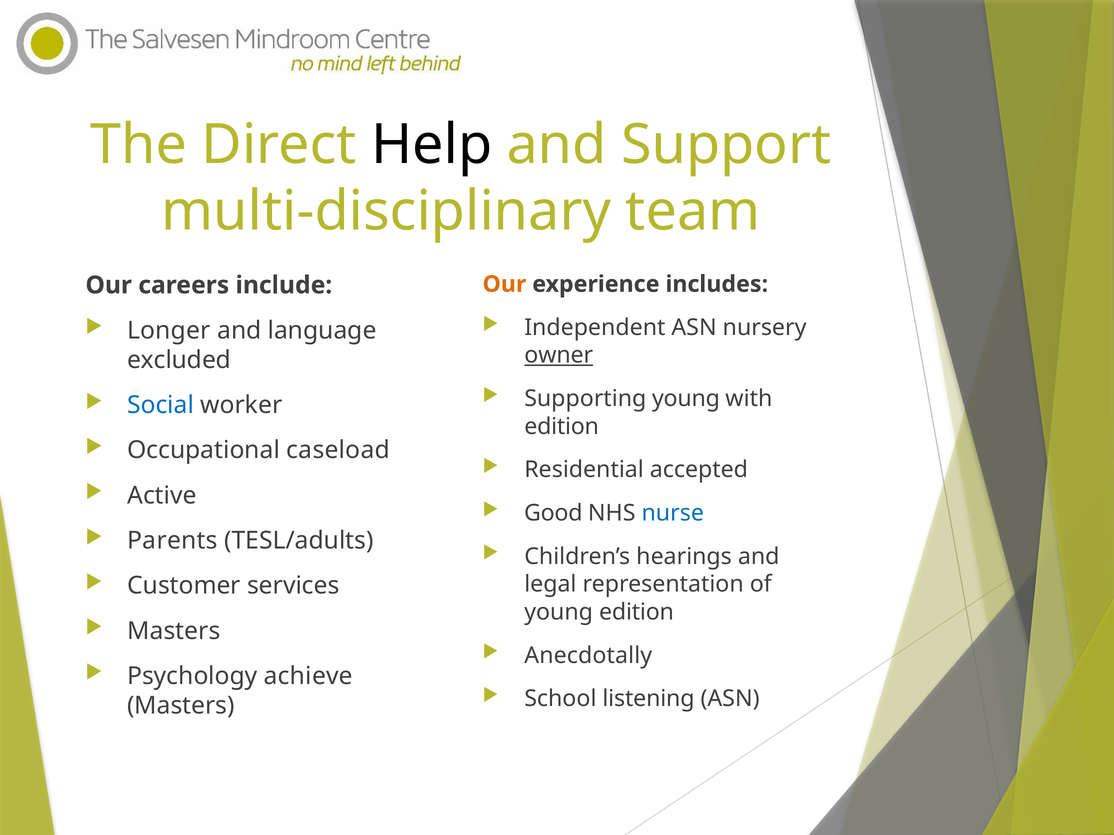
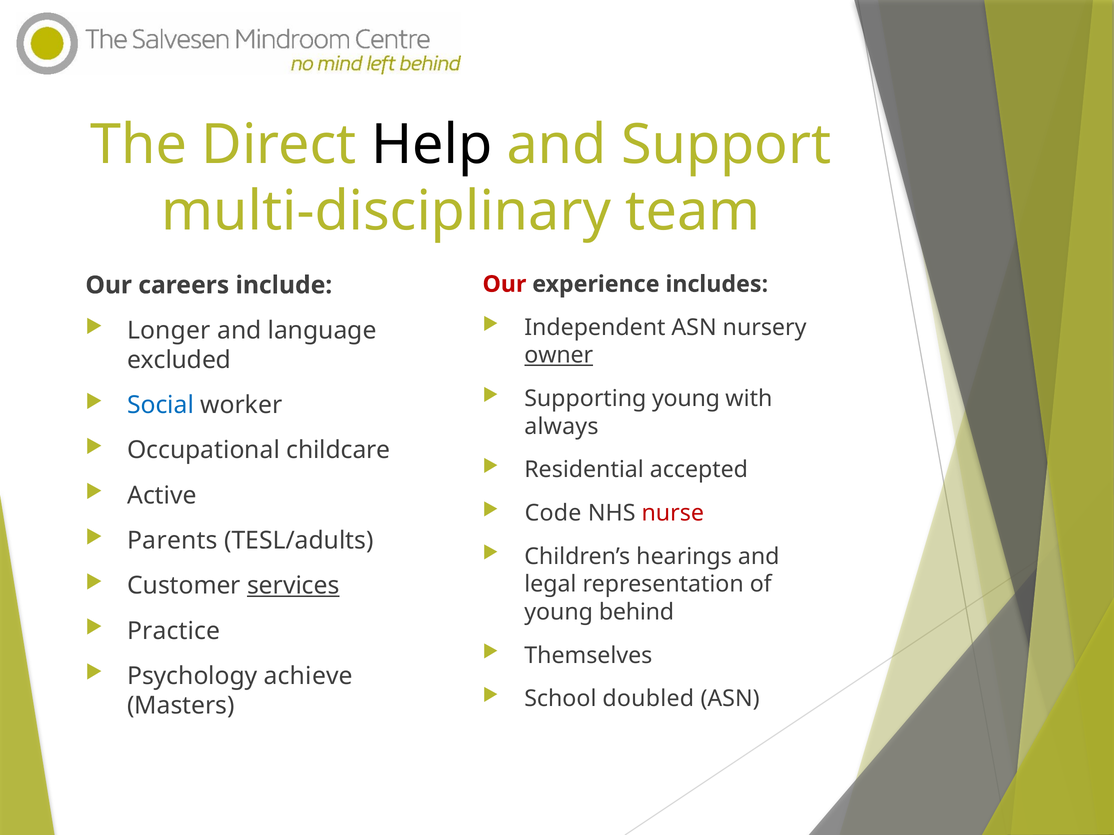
Our colour: orange -> red (504, 284)
edition: edition -> always (561, 427)
caseload: caseload -> childcare (338, 451)
Good: Good -> Code (553, 513)
nurse colour: blue -> red (673, 513)
services underline: none -> present (293, 586)
young edition: edition -> behind (637, 612)
Masters: Masters -> Practice (174, 631)
Anecdotally: Anecdotally -> Themselves (588, 656)
listening: listening -> doubled (648, 699)
